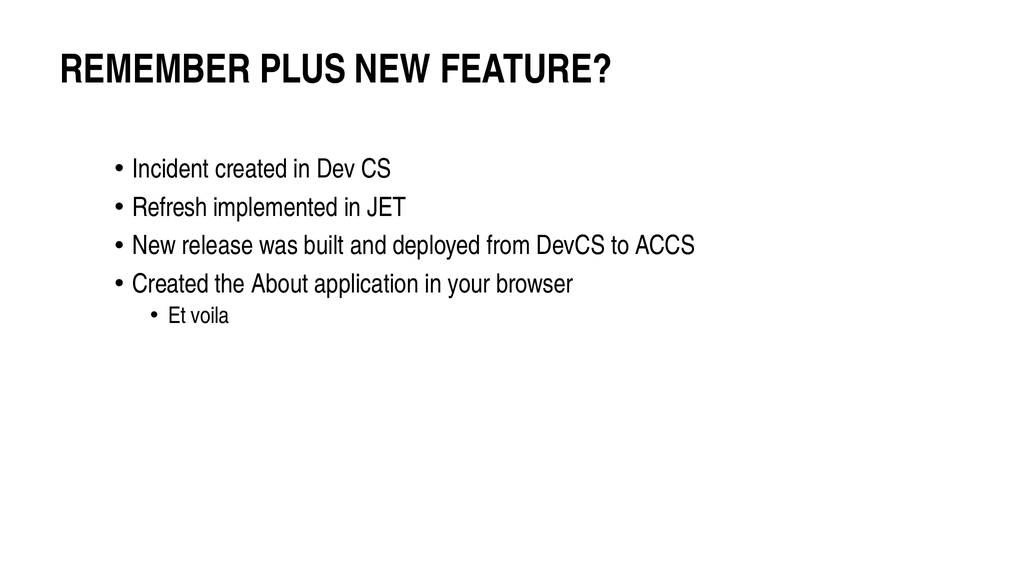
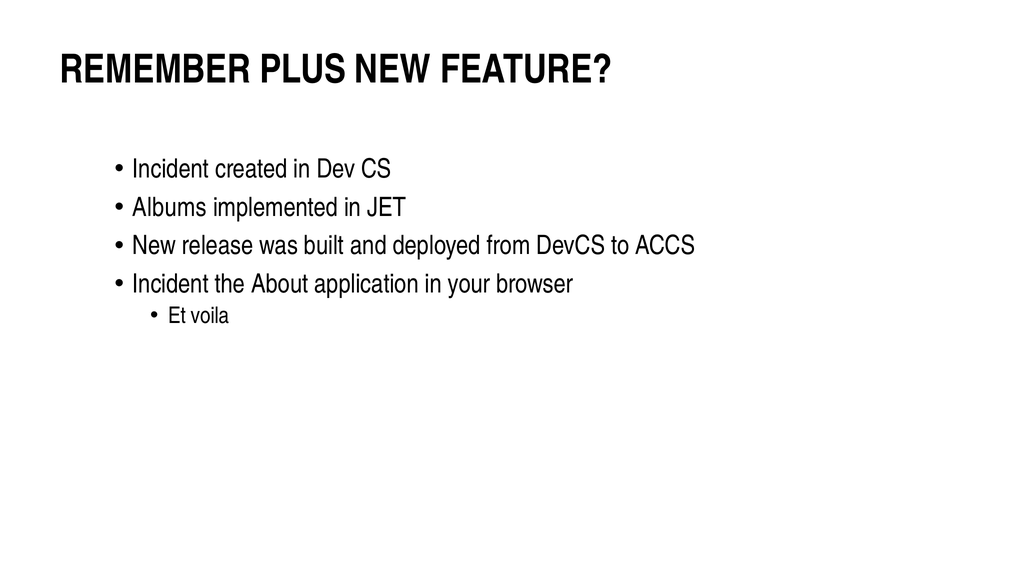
Refresh: Refresh -> Albums (170, 207)
Created: Created -> Incident (171, 284)
